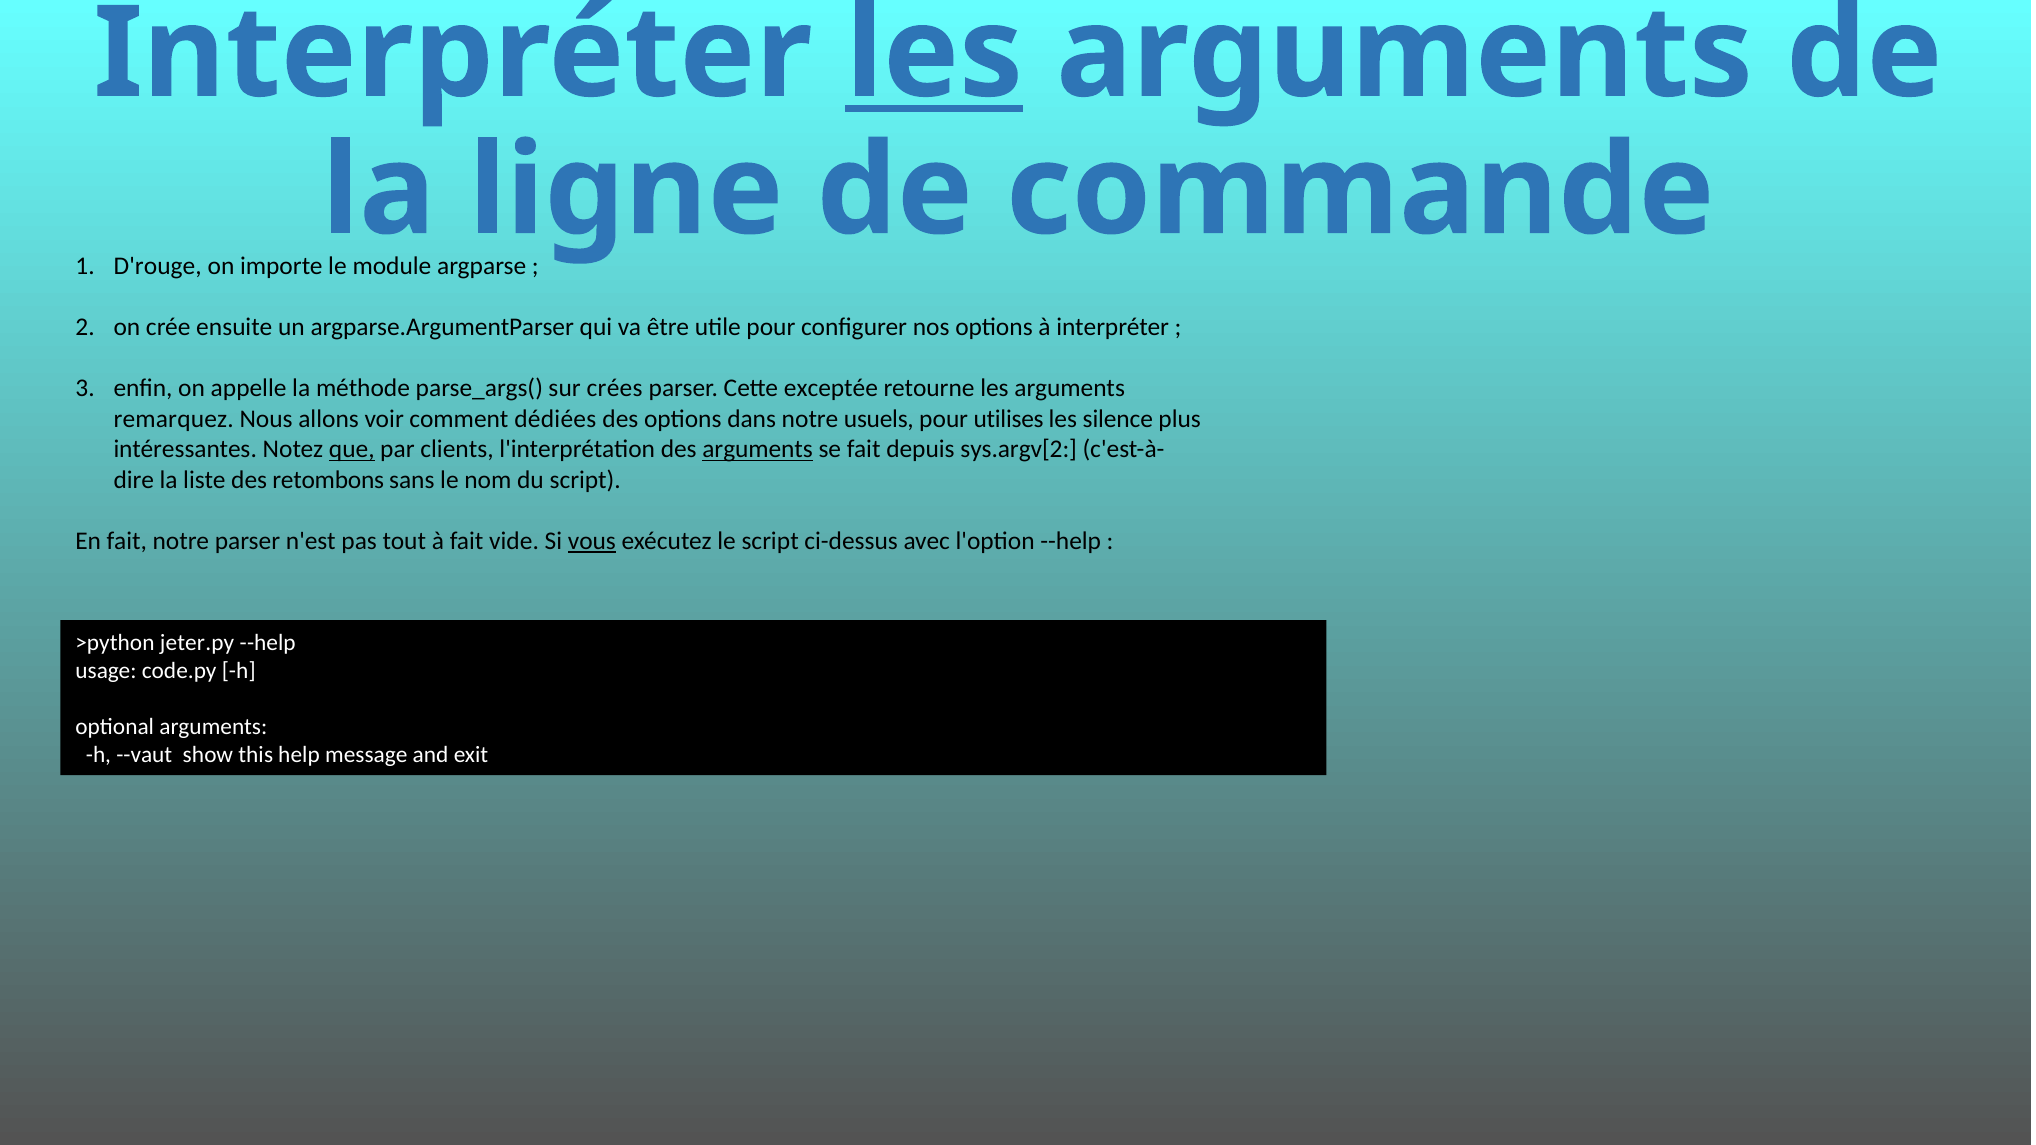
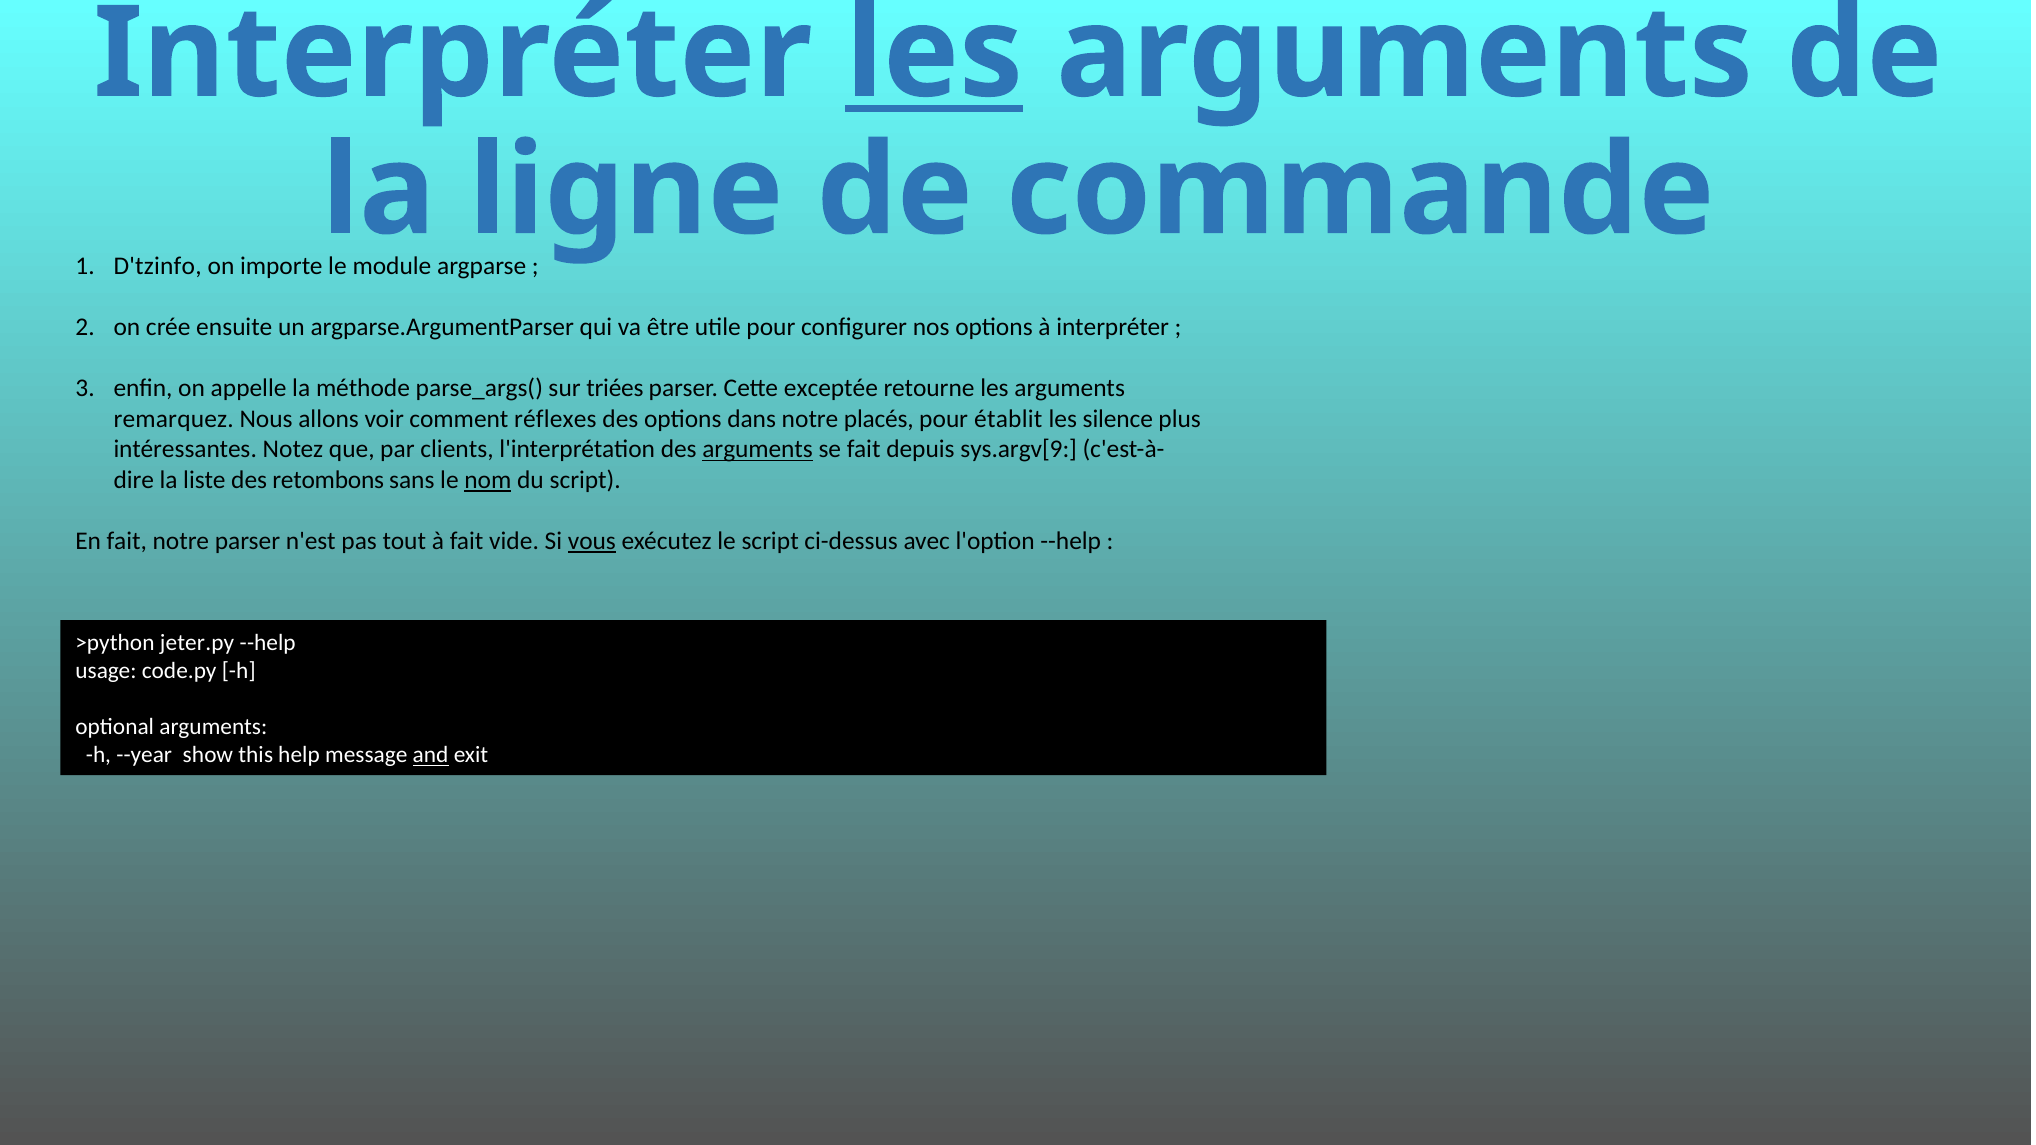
D'rouge: D'rouge -> D'tzinfo (158, 266)
crées: crées -> triées (615, 388)
dédiées: dédiées -> réflexes (555, 419)
usuels: usuels -> placés (879, 419)
utilises: utilises -> établit (1008, 419)
que underline: present -> none (352, 450)
sys.argv[2: sys.argv[2 -> sys.argv[9 (1019, 450)
nom underline: none -> present (488, 480)
--vaut: --vaut -> --year (144, 755)
and underline: none -> present (431, 755)
